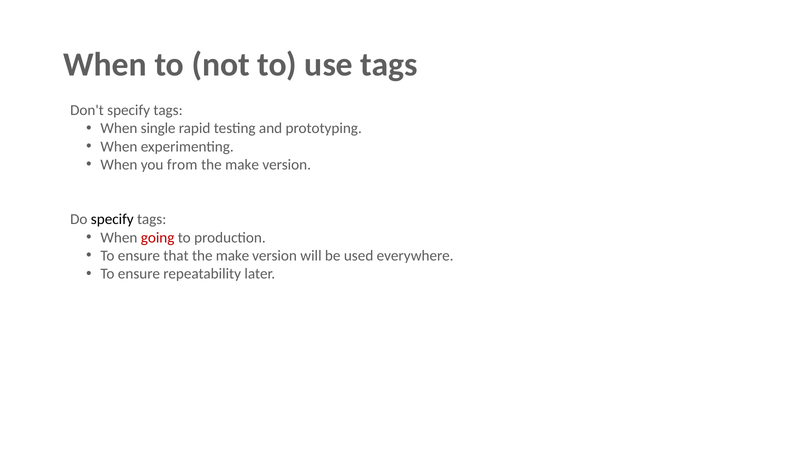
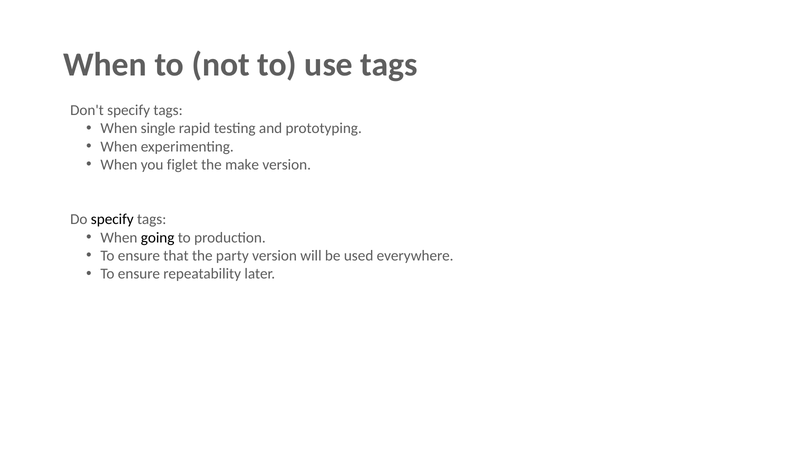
from: from -> figlet (182, 165)
going colour: red -> black (158, 238)
that the make: make -> party (232, 256)
